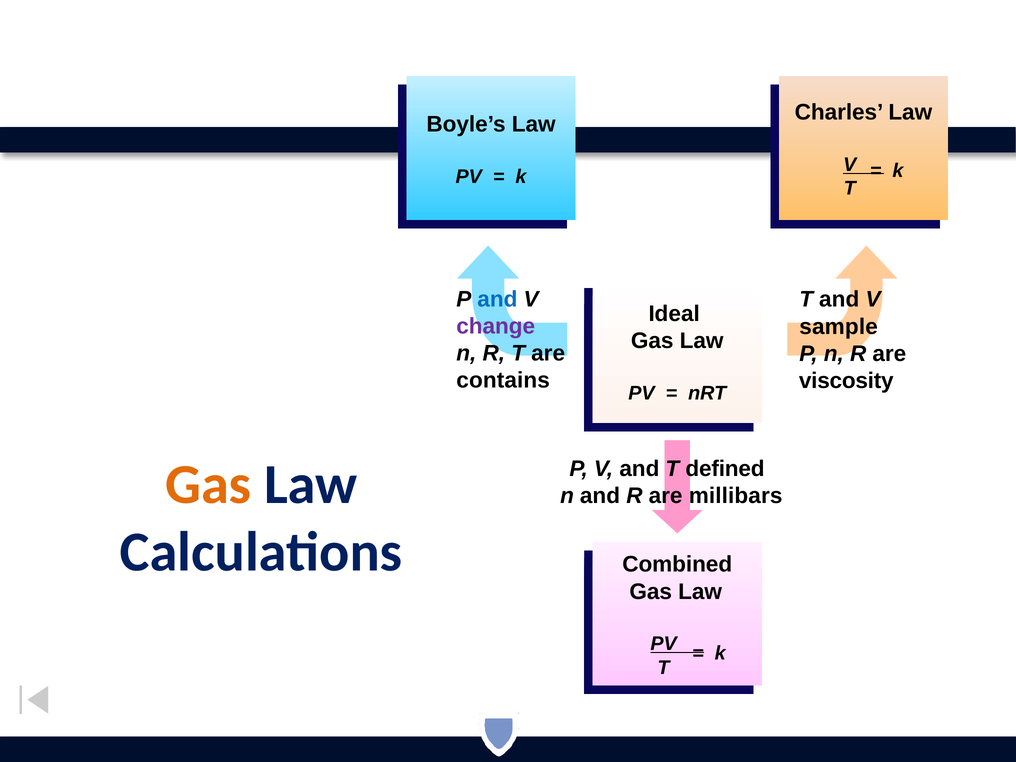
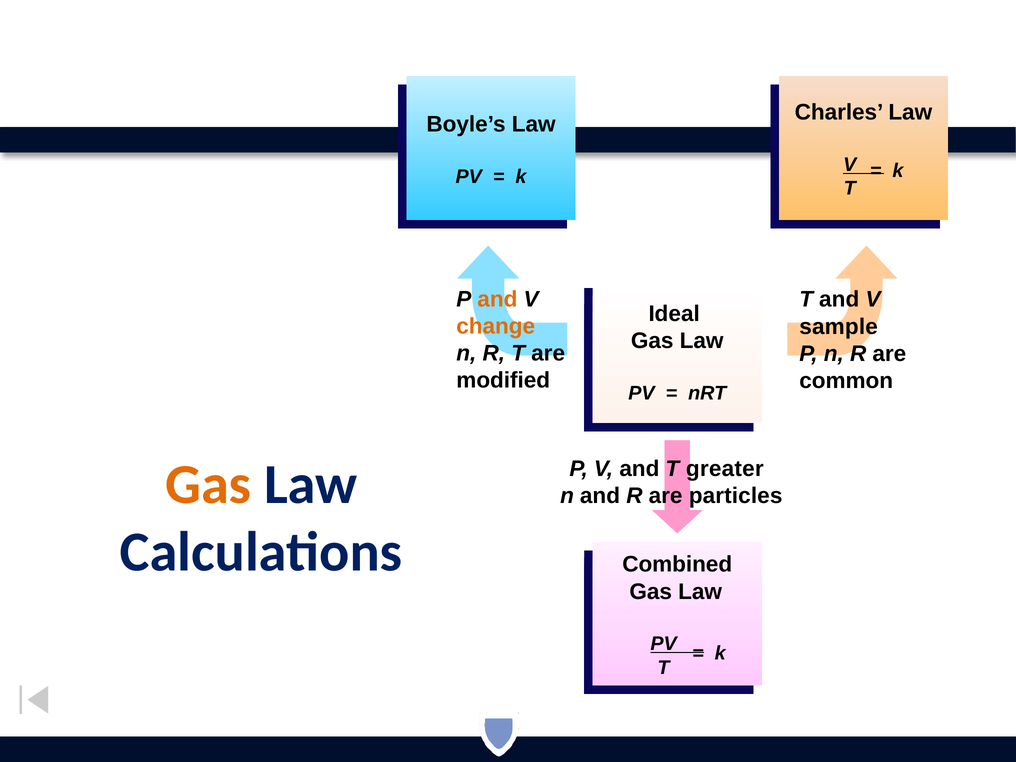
and colour: blue -> orange (497, 299)
change colour: purple -> orange (496, 326)
contains: contains -> modified (503, 380)
viscosity: viscosity -> common (846, 381)
defined: defined -> greater (725, 469)
millibars: millibars -> particles (736, 496)
